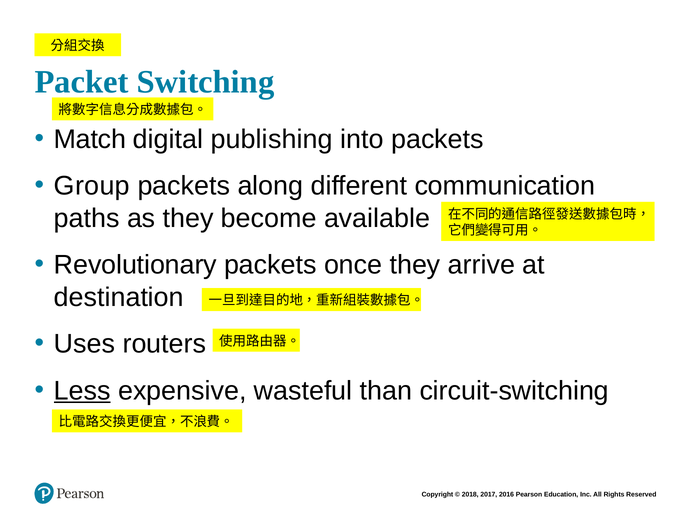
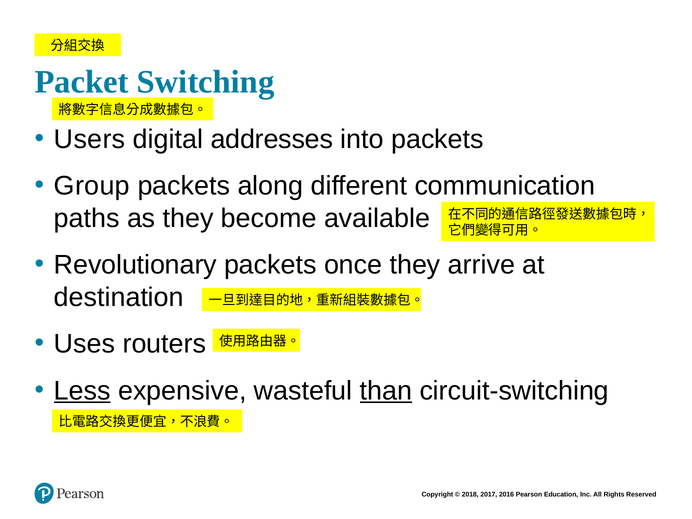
Match: Match -> Users (90, 139)
publishing: publishing -> addresses (272, 139)
than underline: none -> present (386, 391)
